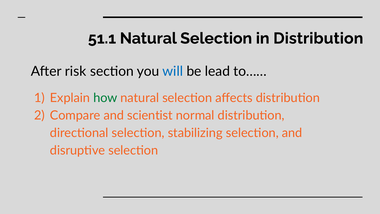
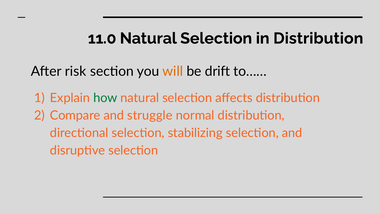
51.1: 51.1 -> 11.0 (102, 38)
will colour: blue -> orange (173, 71)
lead: lead -> drift (218, 71)
scientist: scientist -> struggle (150, 115)
